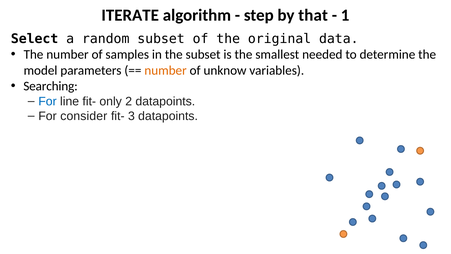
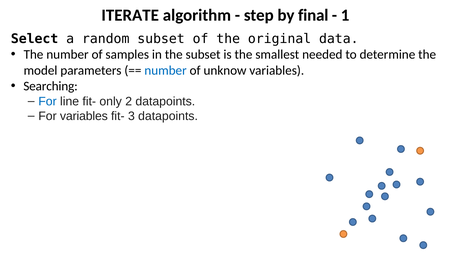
that: that -> final (313, 15)
number colour: orange -> blue (166, 70)
For consider: consider -> variables (84, 116)
